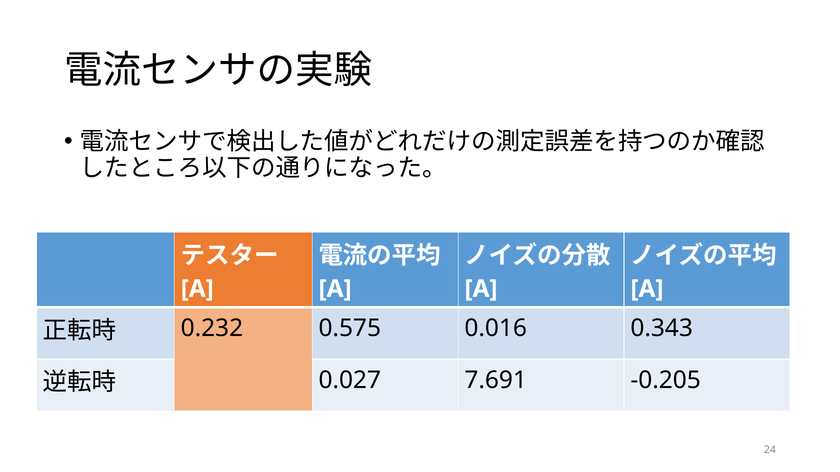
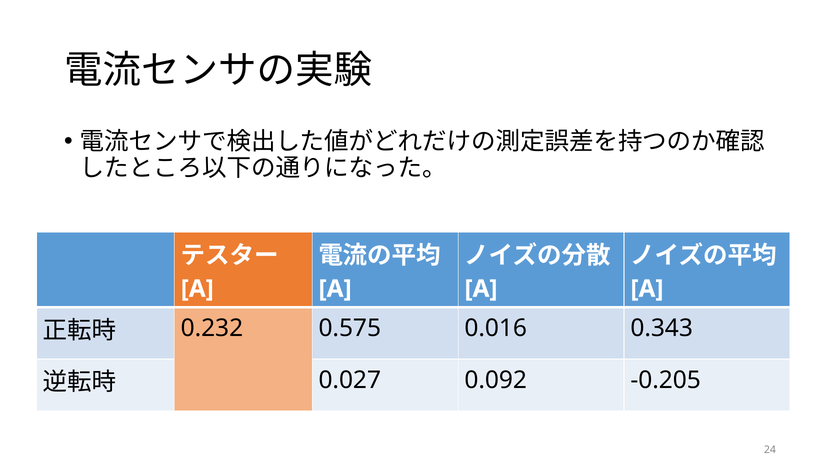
7.691: 7.691 -> 0.092 (496, 380)
